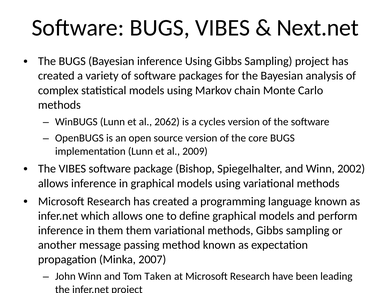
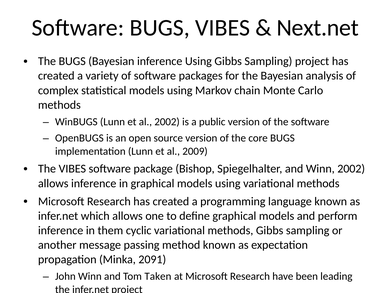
al 2062: 2062 -> 2002 (167, 122)
cycles: cycles -> public (212, 122)
them them: them -> cyclic (139, 230)
2007: 2007 -> 2091 (152, 259)
